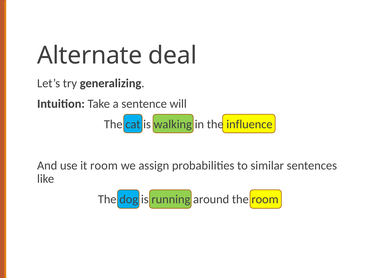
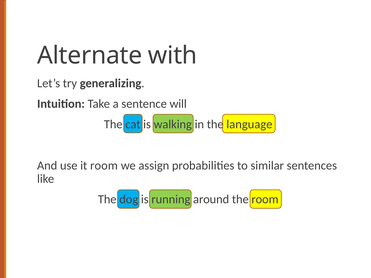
deal: deal -> with (173, 55)
influence: influence -> language (249, 124)
